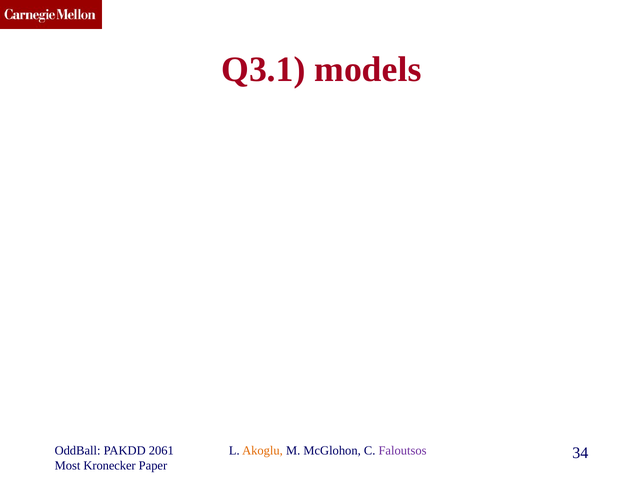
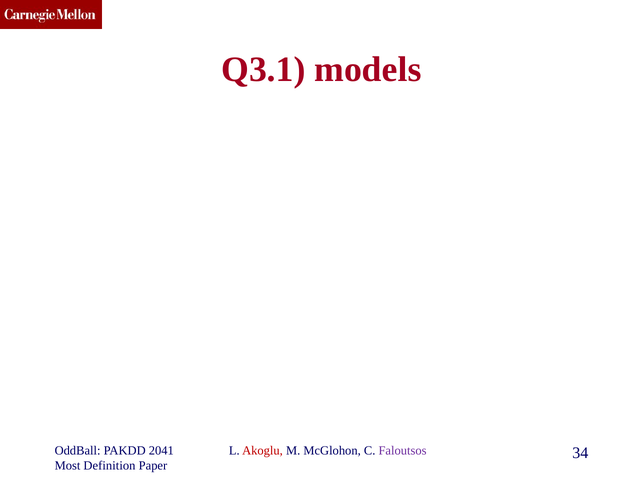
2061: 2061 -> 2041 (161, 451)
Akoglu colour: orange -> red (263, 451)
Kronecker: Kronecker -> Definition (109, 466)
